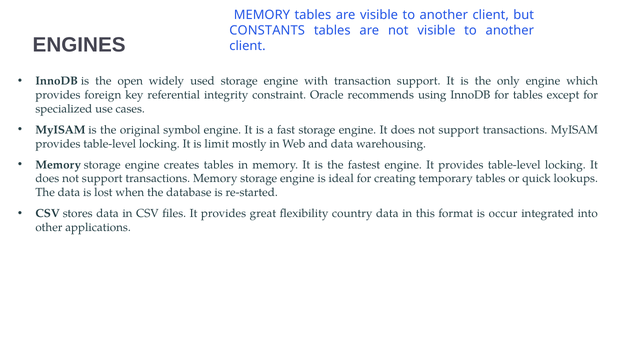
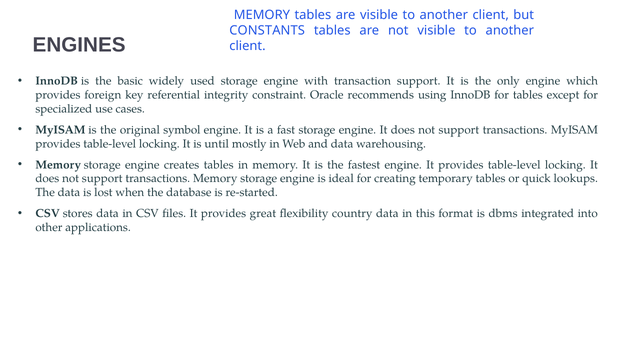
open: open -> basic (130, 81)
limit: limit -> until (217, 144)
occur: occur -> dbms (503, 213)
